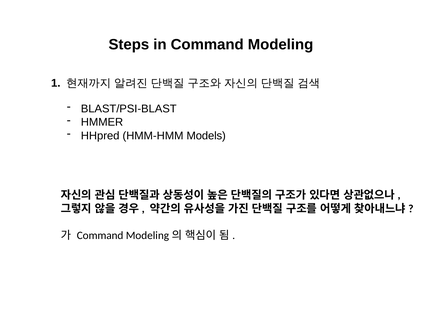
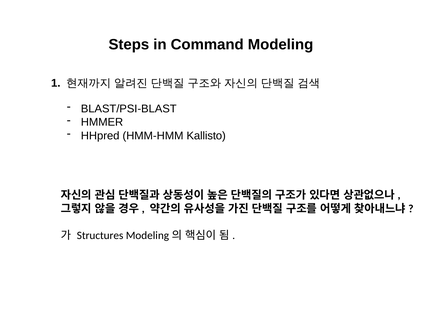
Models: Models -> Kallisto (206, 136)
Command: Command -> Structures (100, 236)
